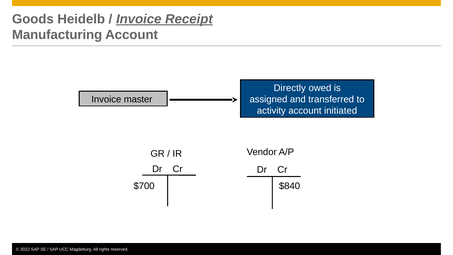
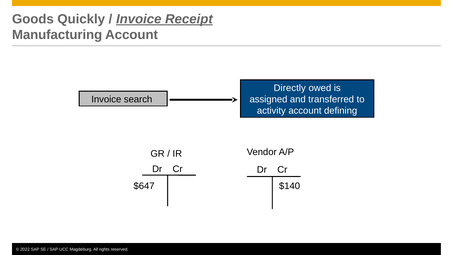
Heidelb: Heidelb -> Quickly (81, 19)
master: master -> search (138, 99)
initiated: initiated -> defining (341, 111)
$700: $700 -> $647 (144, 186)
$840: $840 -> $140 (290, 186)
